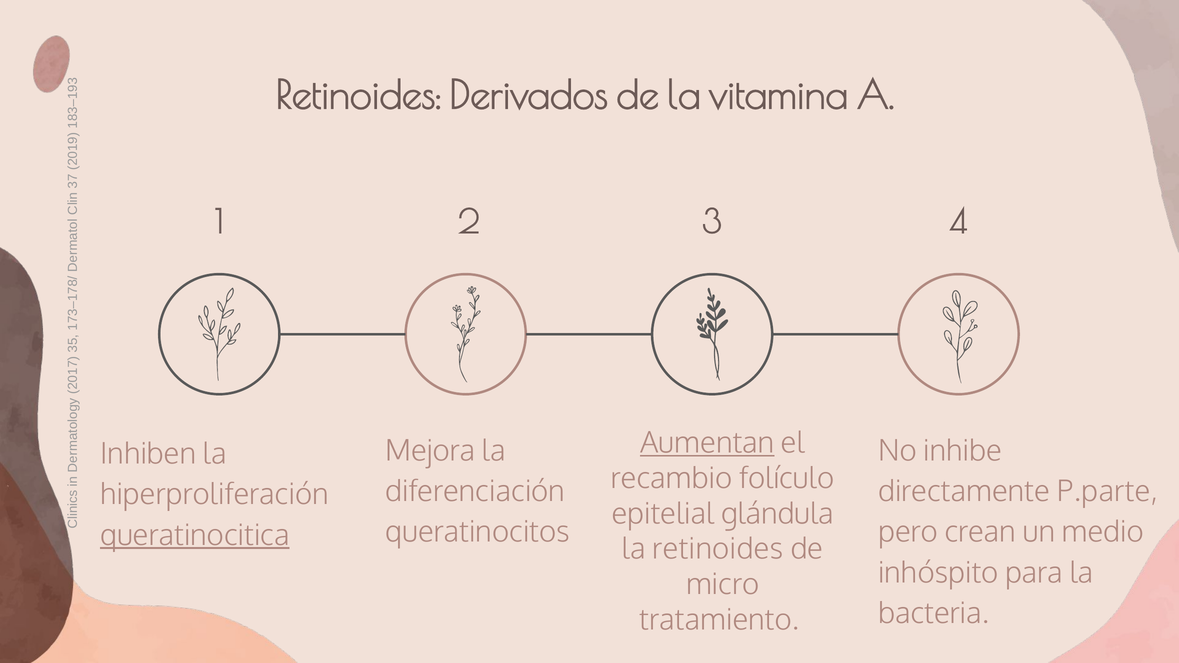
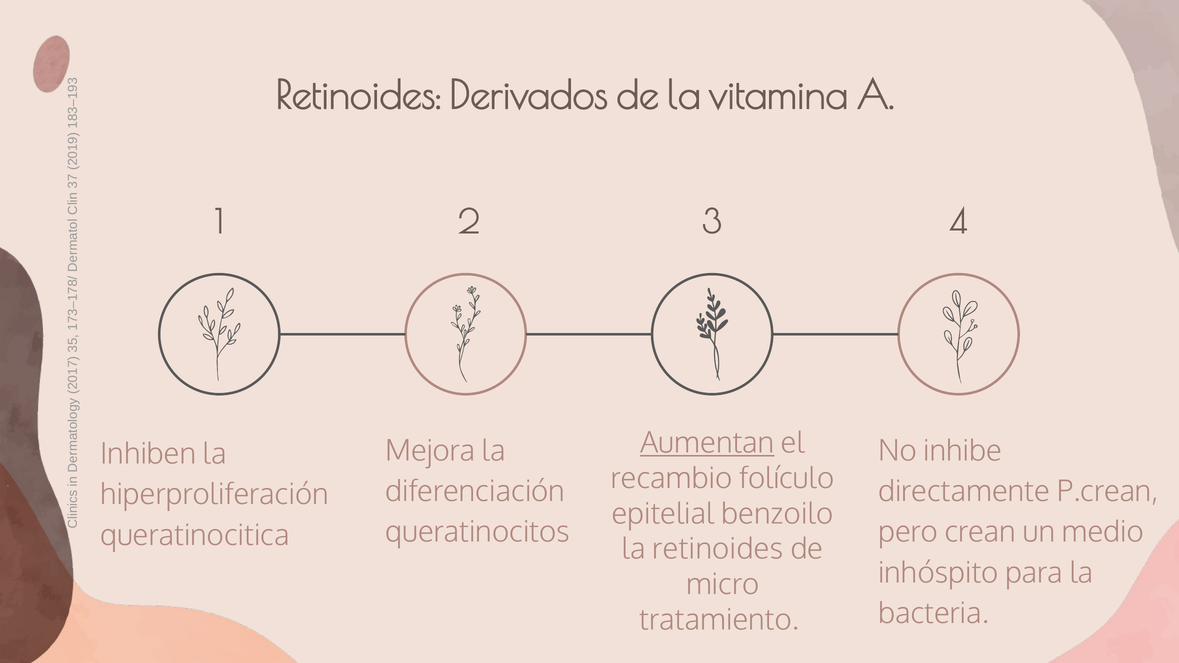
P.parte: P.parte -> P.crean (1108, 492)
glándula: glándula -> benzoilo (777, 514)
queratinocitica underline: present -> none (195, 536)
